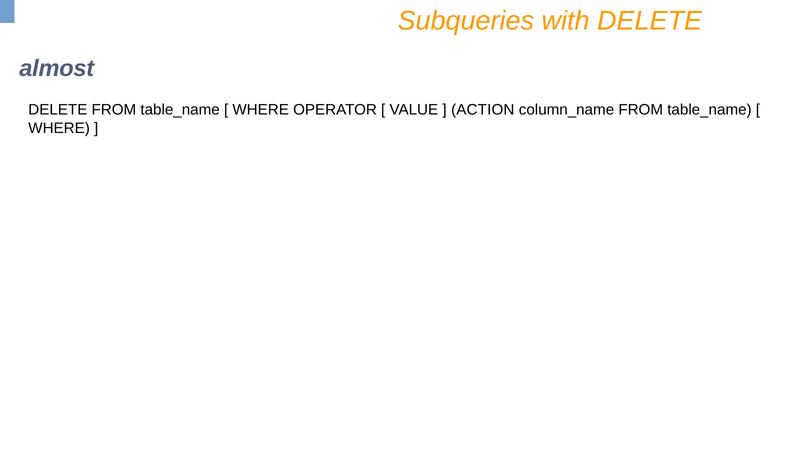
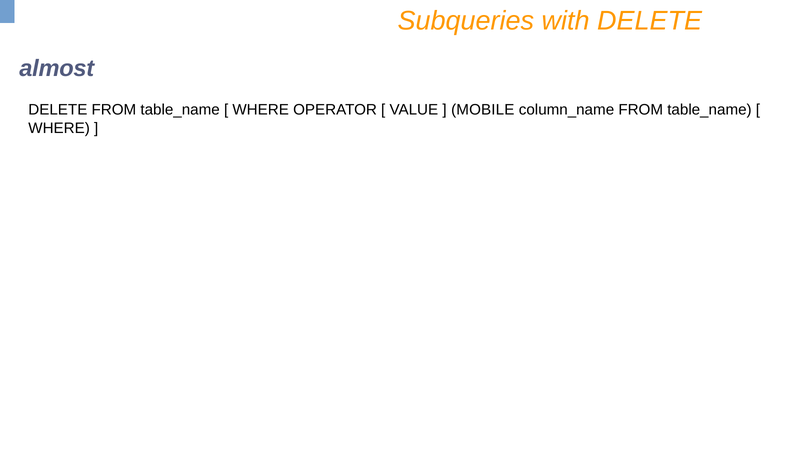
ACTION: ACTION -> MOBILE (483, 110)
